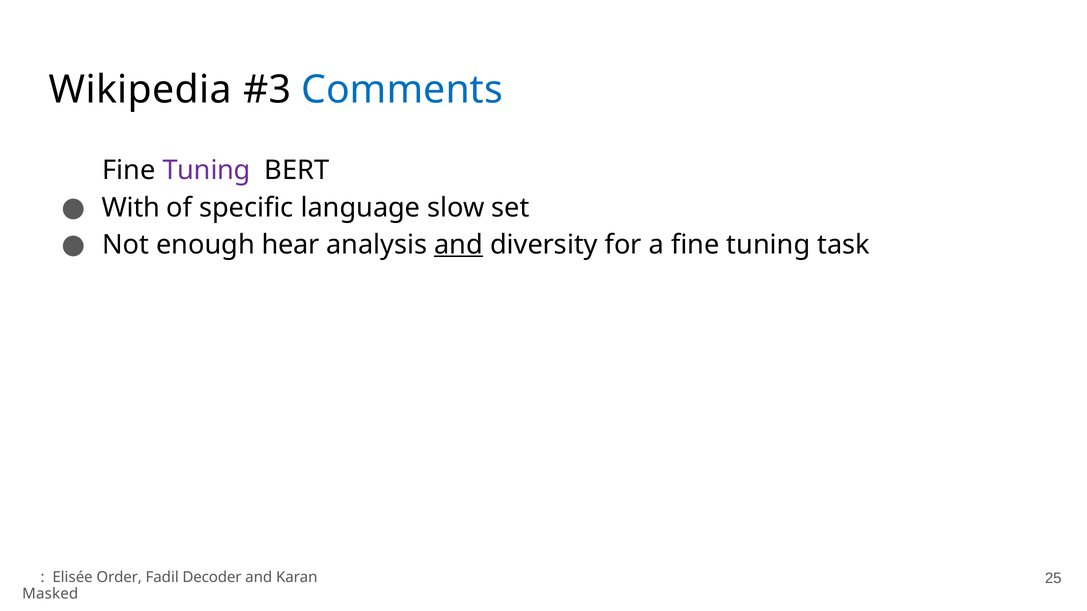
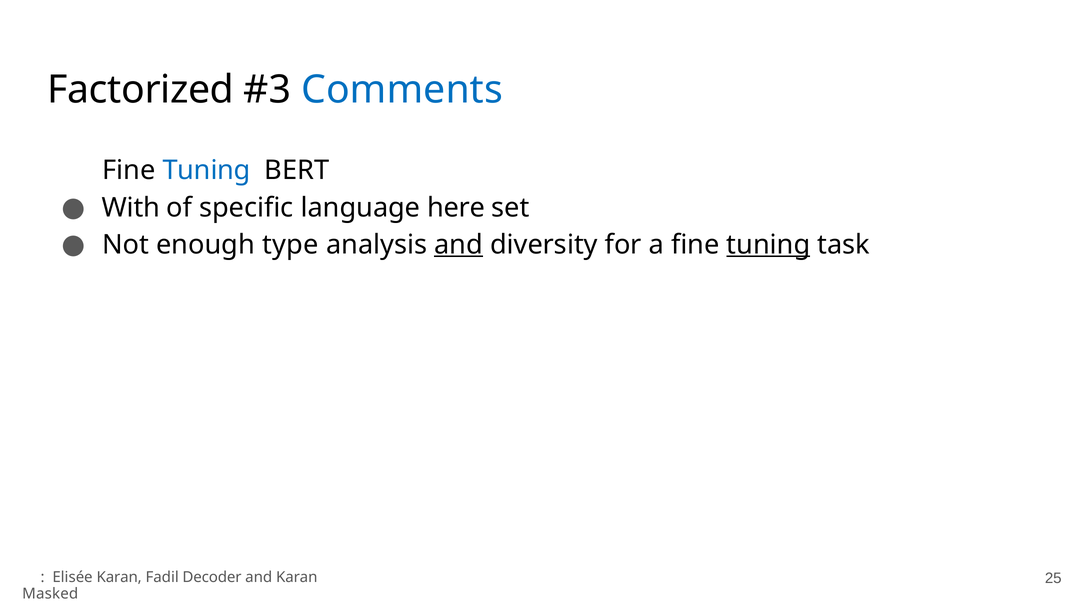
Wikipedia: Wikipedia -> Factorized (141, 90)
Tuning colour: purple -> blue (207, 171)
slow: slow -> here (456, 208)
hear: hear -> type (290, 245)
tuning underline: none -> present (768, 245)
Elisée Order: Order -> Karan (119, 578)
